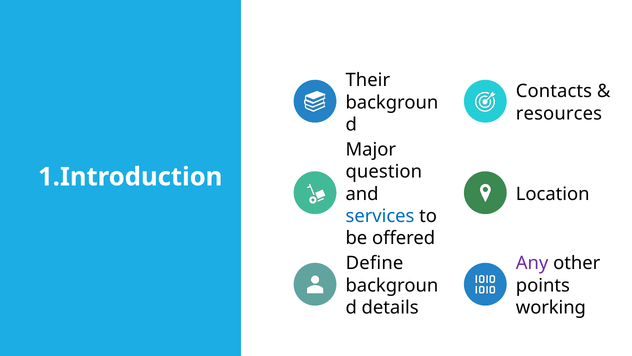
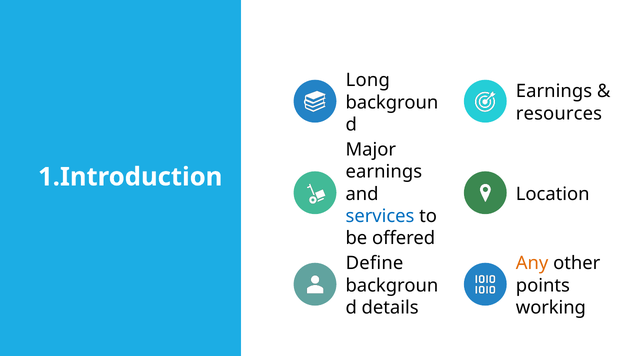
Their: Their -> Long (368, 80)
Contacts: Contacts -> Earnings (554, 91)
question: question -> earnings (384, 172)
Any colour: purple -> orange (532, 263)
